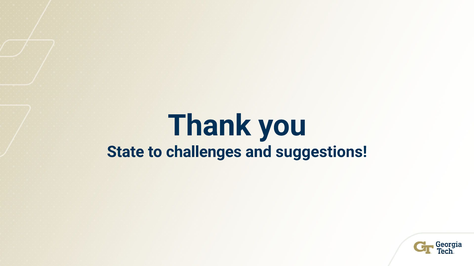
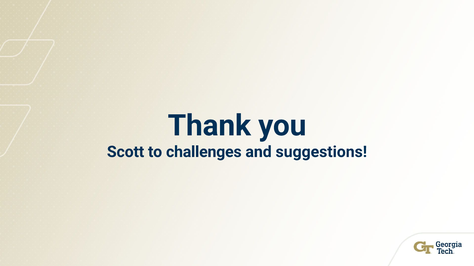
State: State -> Scott (126, 152)
